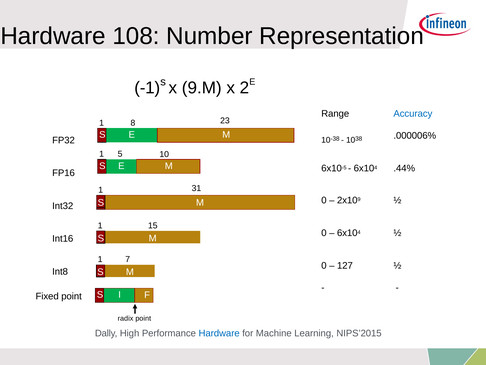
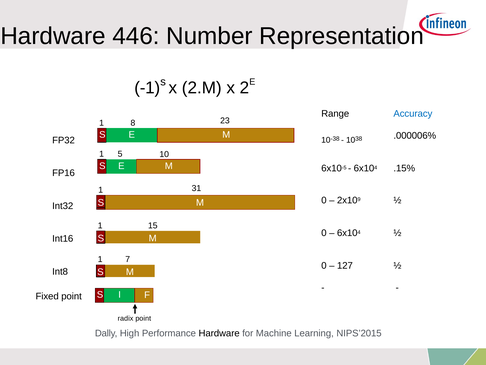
108: 108 -> 446 (136, 36)
9.M: 9.M -> 2.M (202, 88)
.44%: .44% -> .15% (404, 168)
Hardware colour: blue -> black (219, 333)
